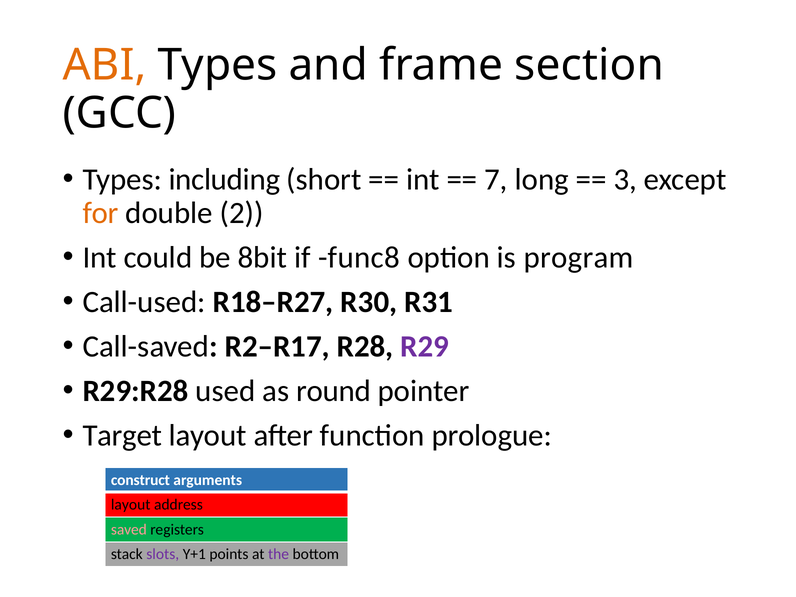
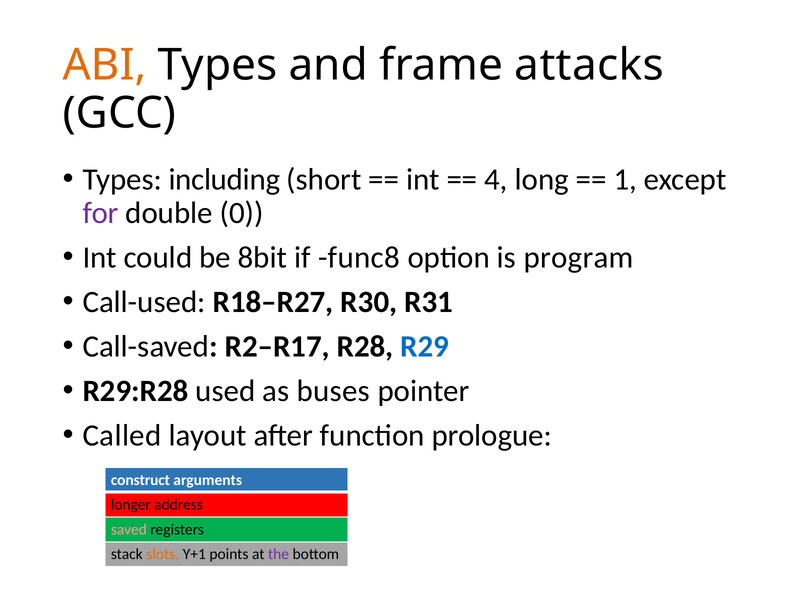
section: section -> attacks (589, 65)
7: 7 -> 4 (496, 179)
3: 3 -> 1 (625, 179)
for colour: orange -> purple (101, 213)
2: 2 -> 0 (242, 213)
R29 colour: purple -> blue (425, 346)
round: round -> buses (333, 391)
Target: Target -> Called (122, 435)
layout: layout -> longer (131, 505)
slots colour: purple -> orange (163, 554)
